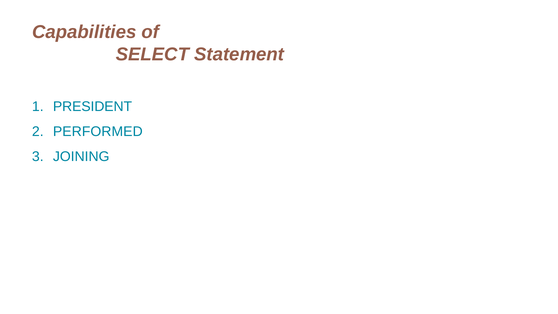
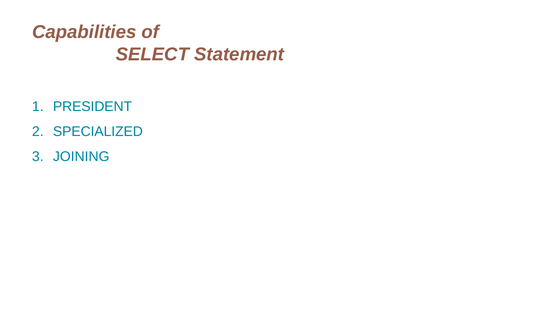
PERFORMED: PERFORMED -> SPECIALIZED (98, 132)
